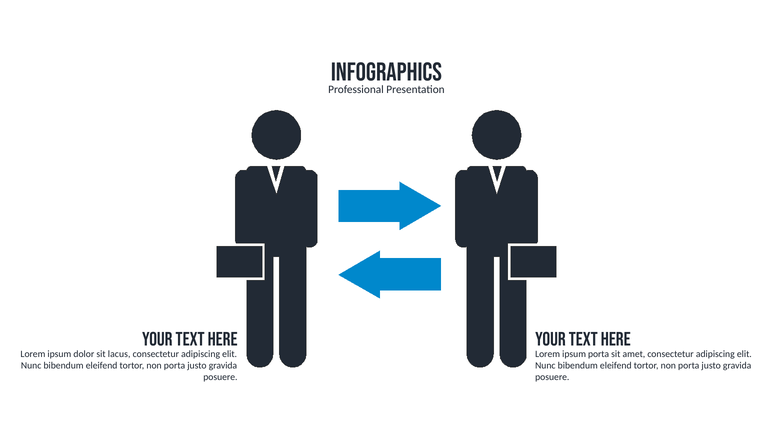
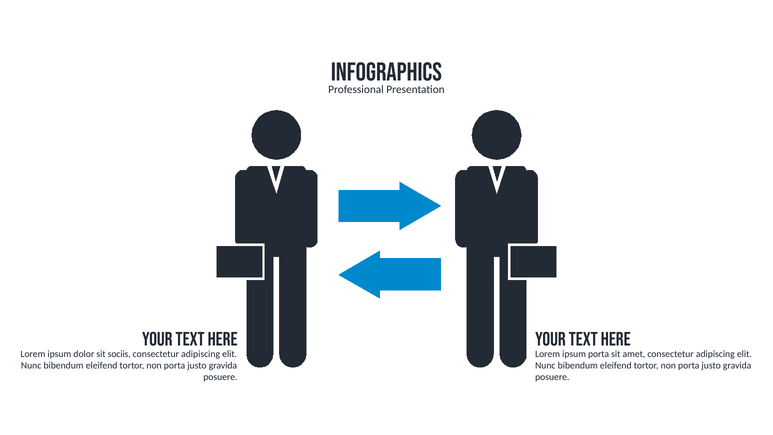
lacus: lacus -> sociis (119, 354)
